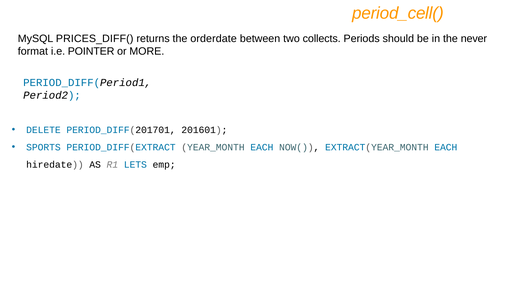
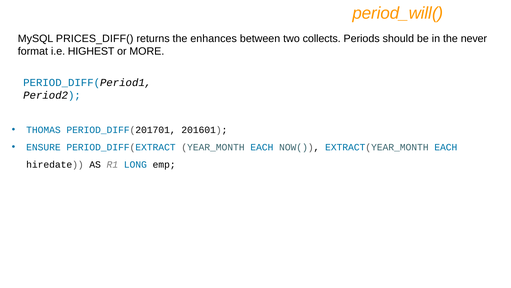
period_cell(: period_cell( -> period_will( (398, 13)
orderdate: orderdate -> enhances (214, 38)
POINTER: POINTER -> HIGHEST (91, 51)
DELETE: DELETE -> THOMAS (43, 130)
SPORTS: SPORTS -> ENSURE (43, 147)
LETS: LETS -> LONG (135, 164)
